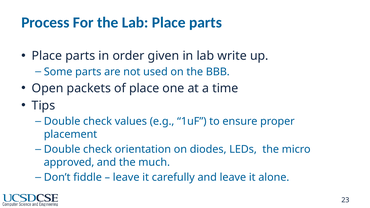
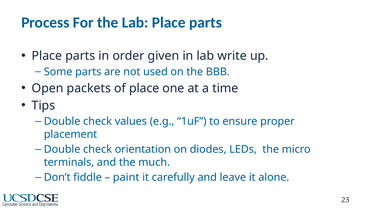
approved: approved -> terminals (69, 162)
leave: leave -> paint (126, 177)
